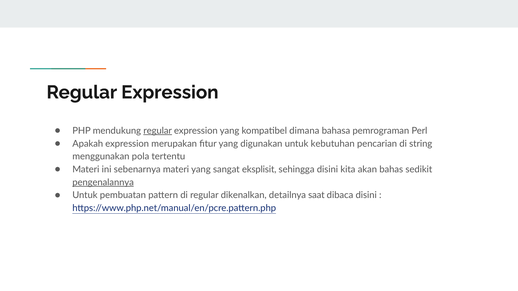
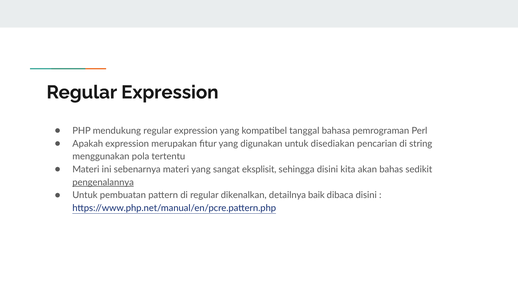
regular underline: present -> none (158, 131)
dimana: dimana -> tanggal (304, 131)
kebutuhan: kebutuhan -> disediakan (333, 144)
saat: saat -> baik (316, 195)
